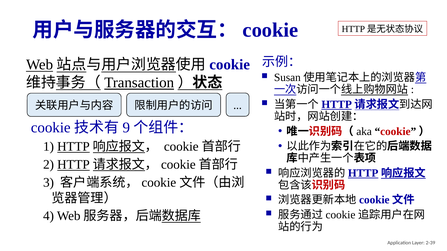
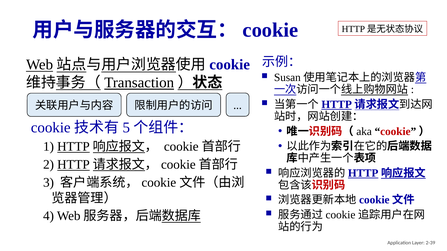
9: 9 -> 5 (126, 128)
